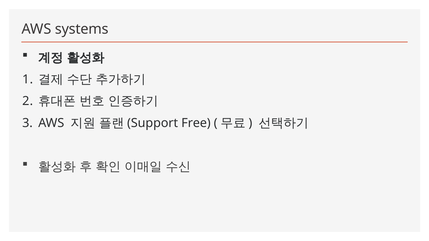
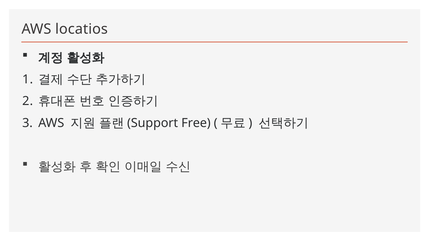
systems: systems -> locatios (82, 29)
